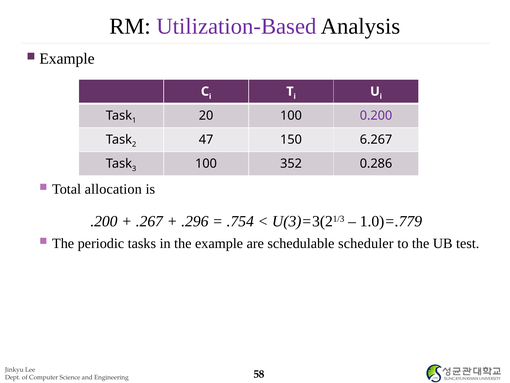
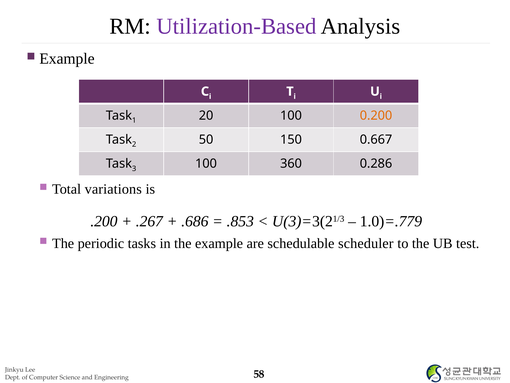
0.200 colour: purple -> orange (376, 115)
47: 47 -> 50 (206, 139)
6.267: 6.267 -> 0.667 (376, 139)
352: 352 -> 360 (291, 163)
allocation: allocation -> variations (113, 189)
.296: .296 -> .686 (195, 221)
.754: .754 -> .853 (240, 221)
